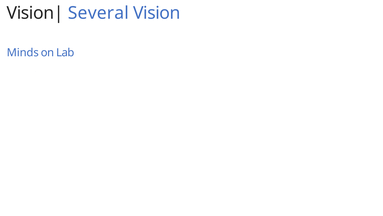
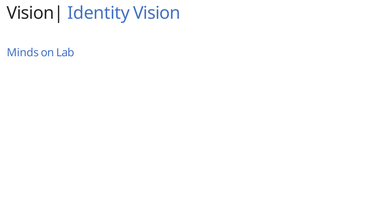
Several: Several -> Identity (99, 13)
